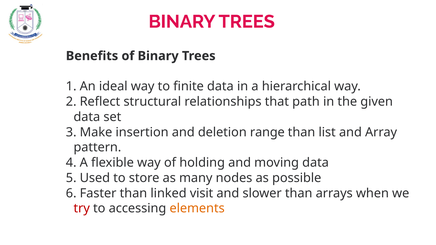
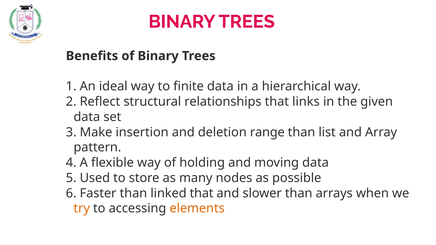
path: path -> links (306, 102)
linked visit: visit -> that (202, 193)
try colour: red -> orange (82, 209)
